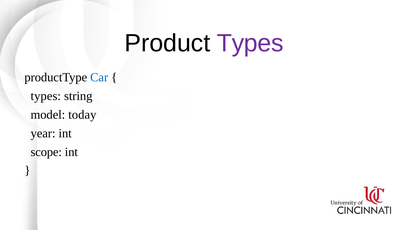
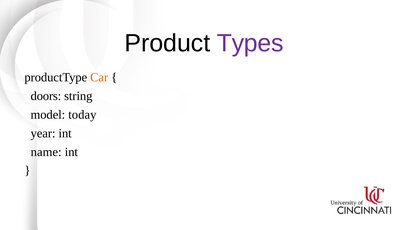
Car colour: blue -> orange (99, 77)
types: types -> doors (46, 96)
scope: scope -> name (46, 152)
